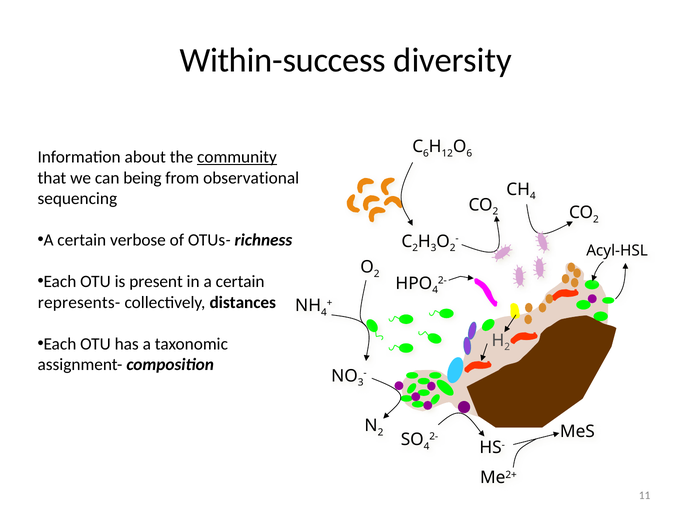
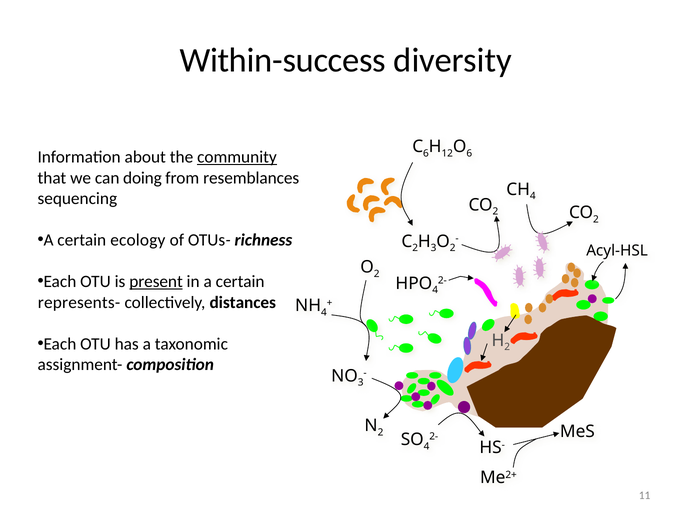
being: being -> doing (142, 178)
observational: observational -> resemblances (251, 178)
verbose: verbose -> ecology (138, 240)
present underline: none -> present (156, 282)
